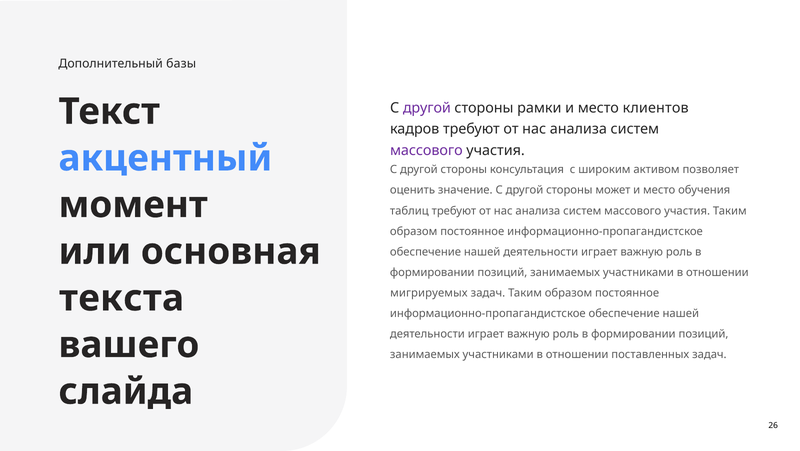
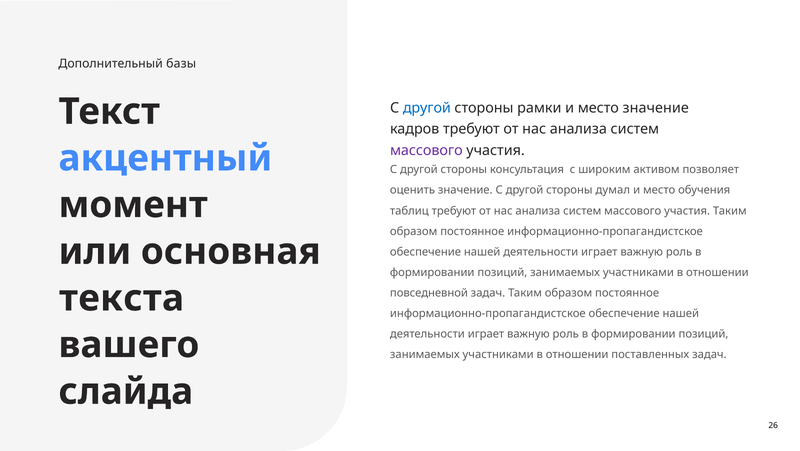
другой colour: purple -> blue (427, 108)
место клиентов: клиентов -> значение (656, 108)
может: может -> думал (613, 190)
мигрируемых: мигрируемых -> повседневной (429, 293)
